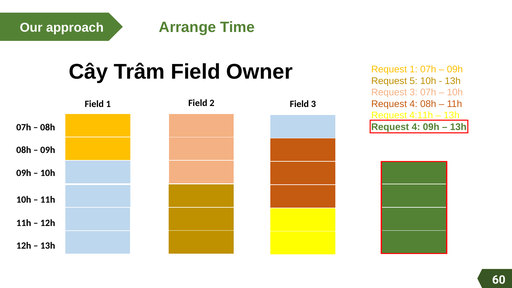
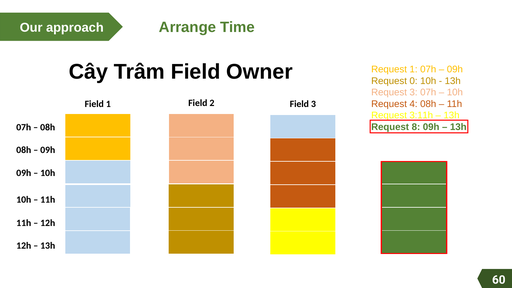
5: 5 -> 0 (414, 81)
4:11h: 4:11h -> 3:11h (421, 115)
4: 4 -> 8 (416, 127)
